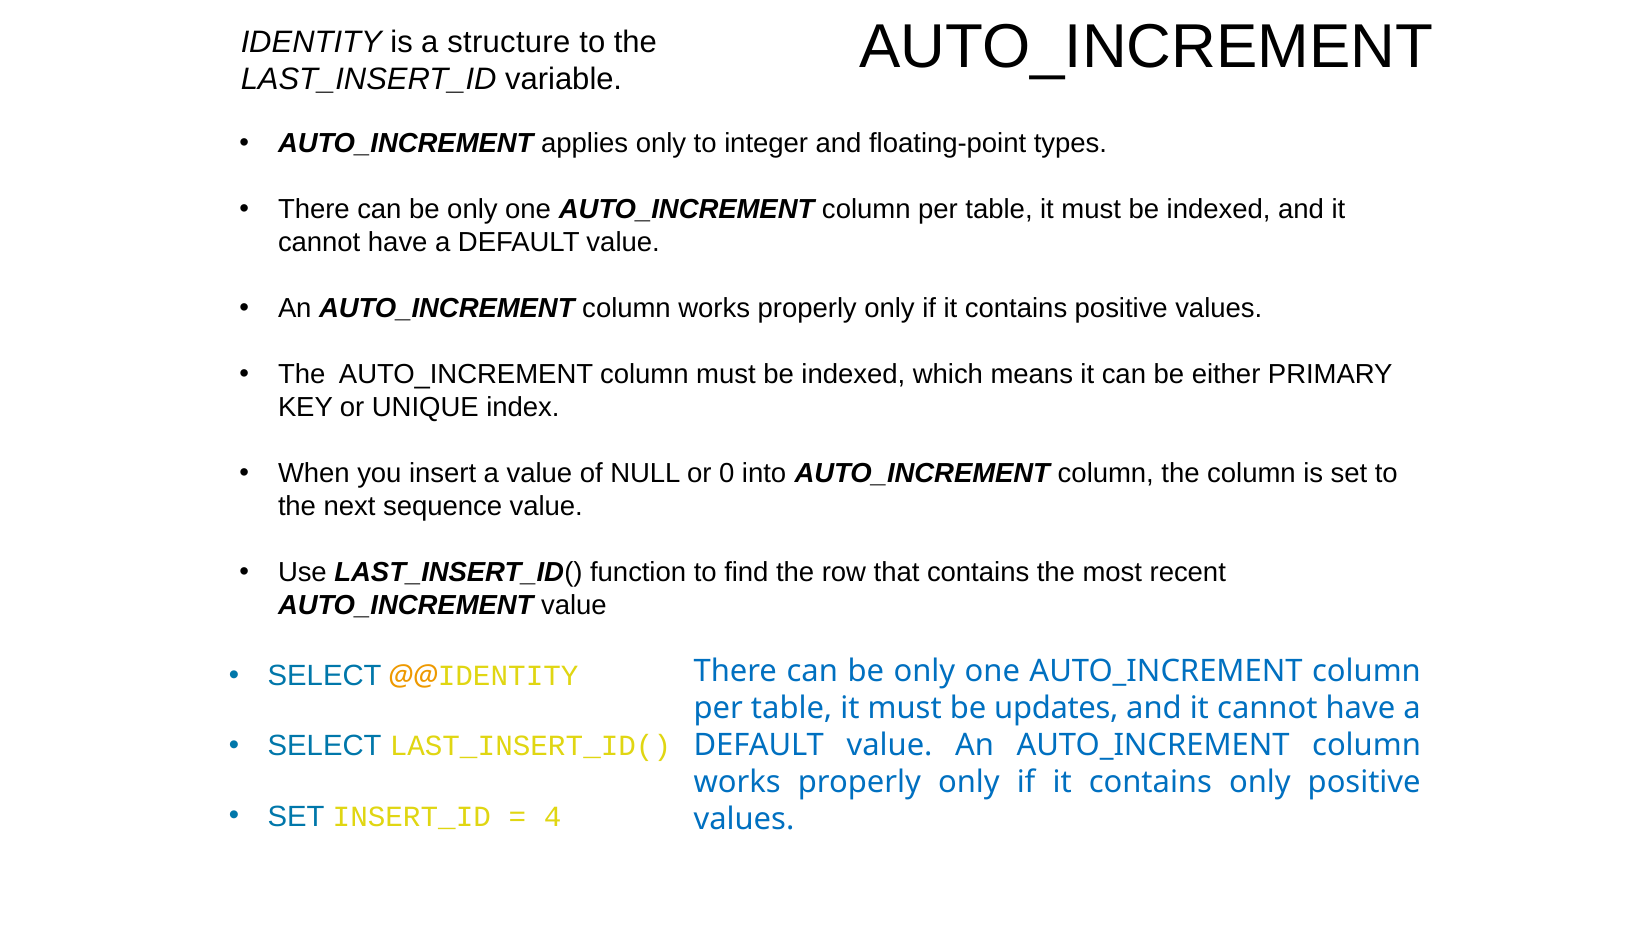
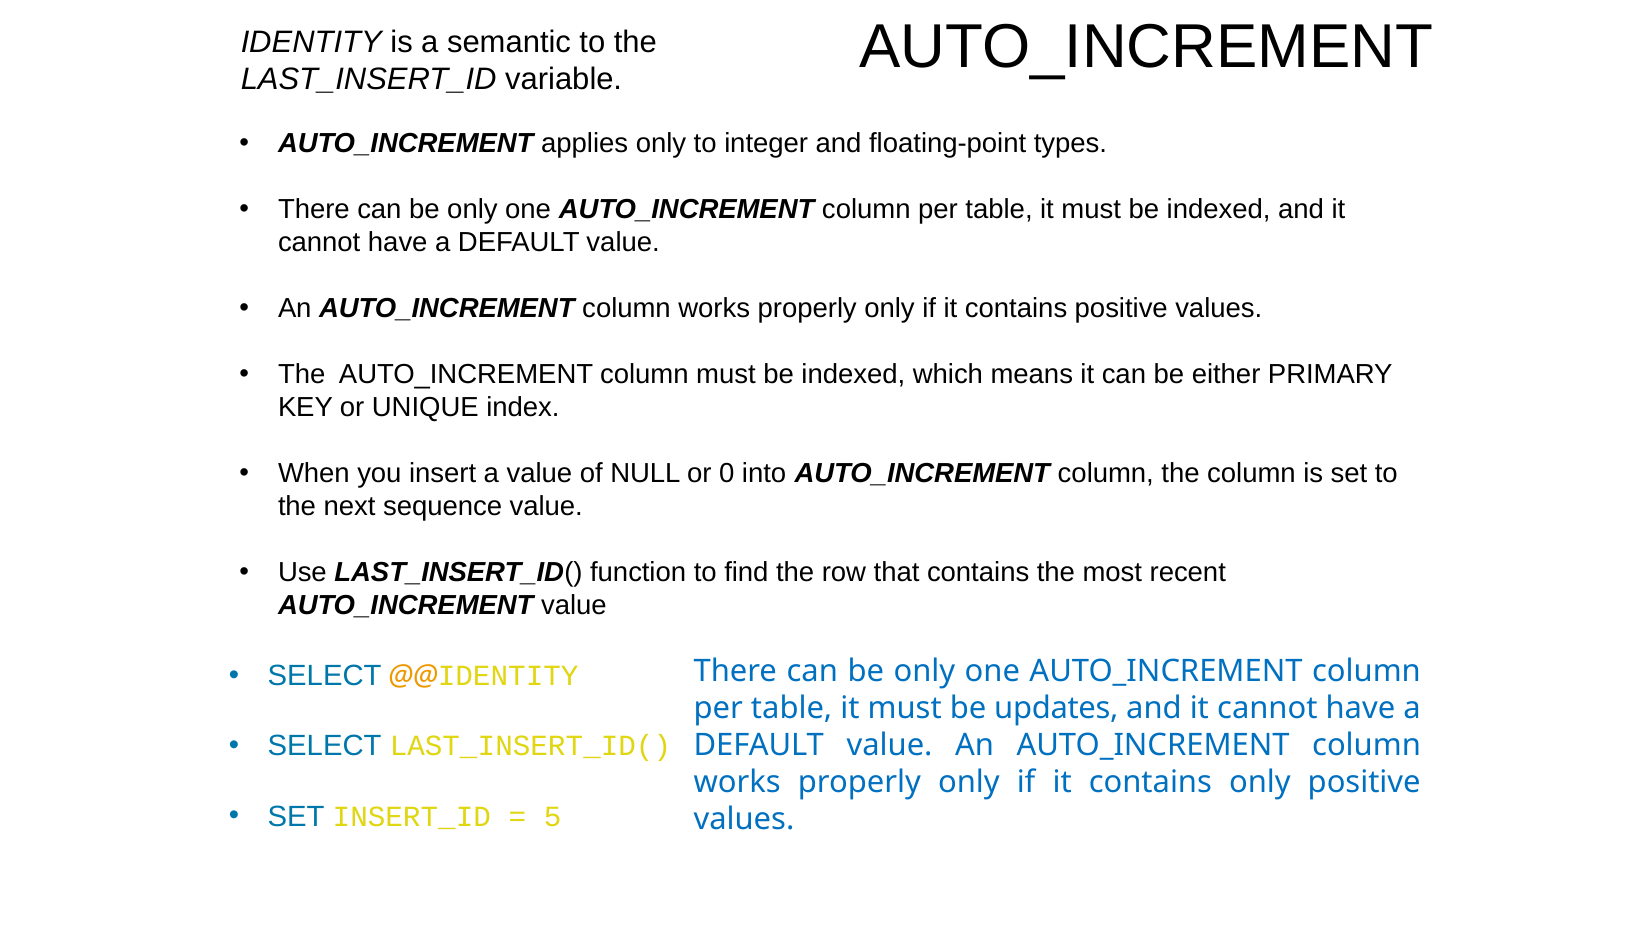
structure: structure -> semantic (509, 42)
4: 4 -> 5 (553, 817)
